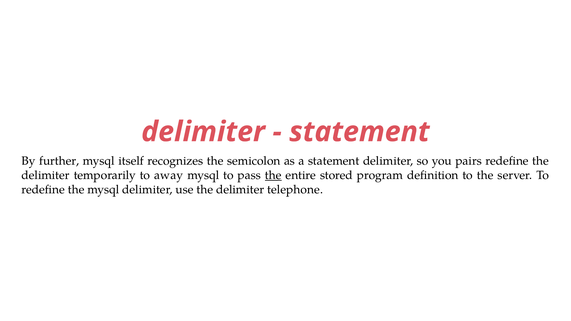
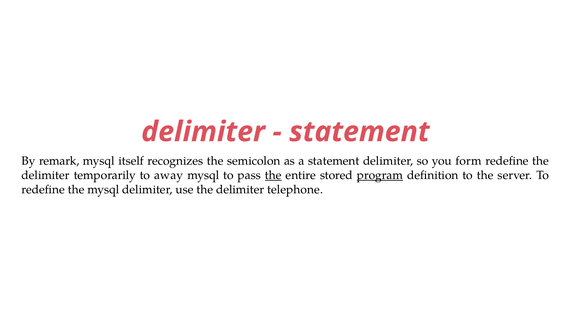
further: further -> remark (59, 161)
pairs: pairs -> form (469, 161)
program underline: none -> present (380, 175)
